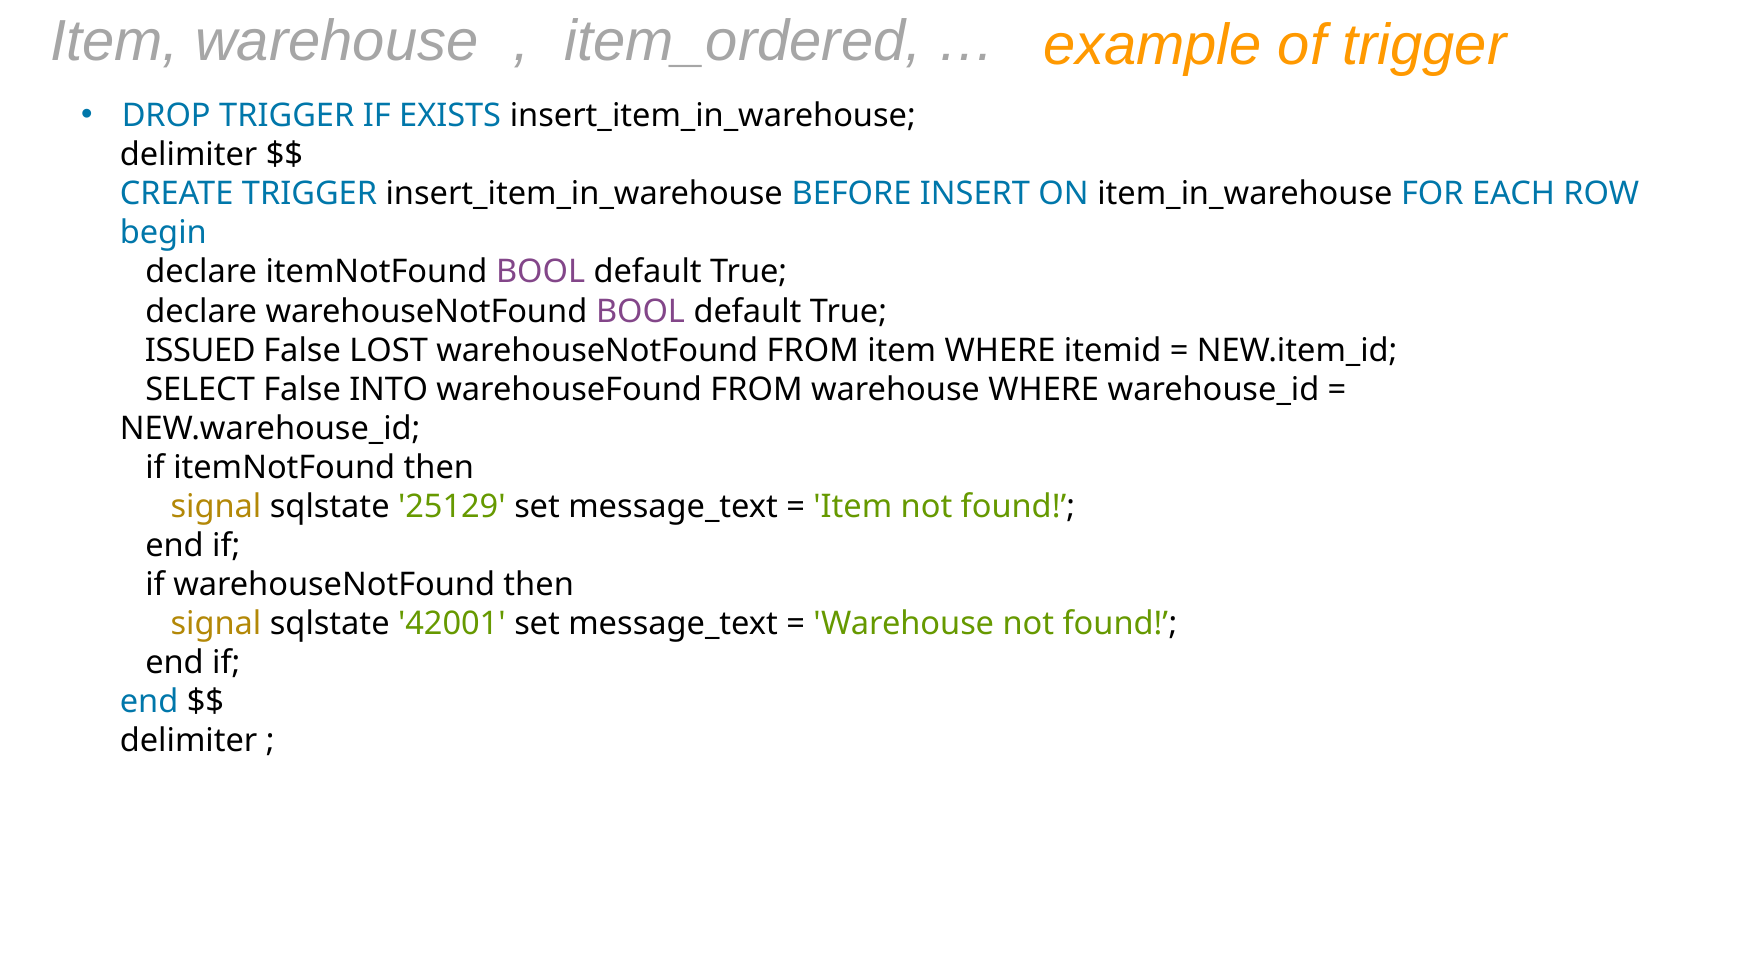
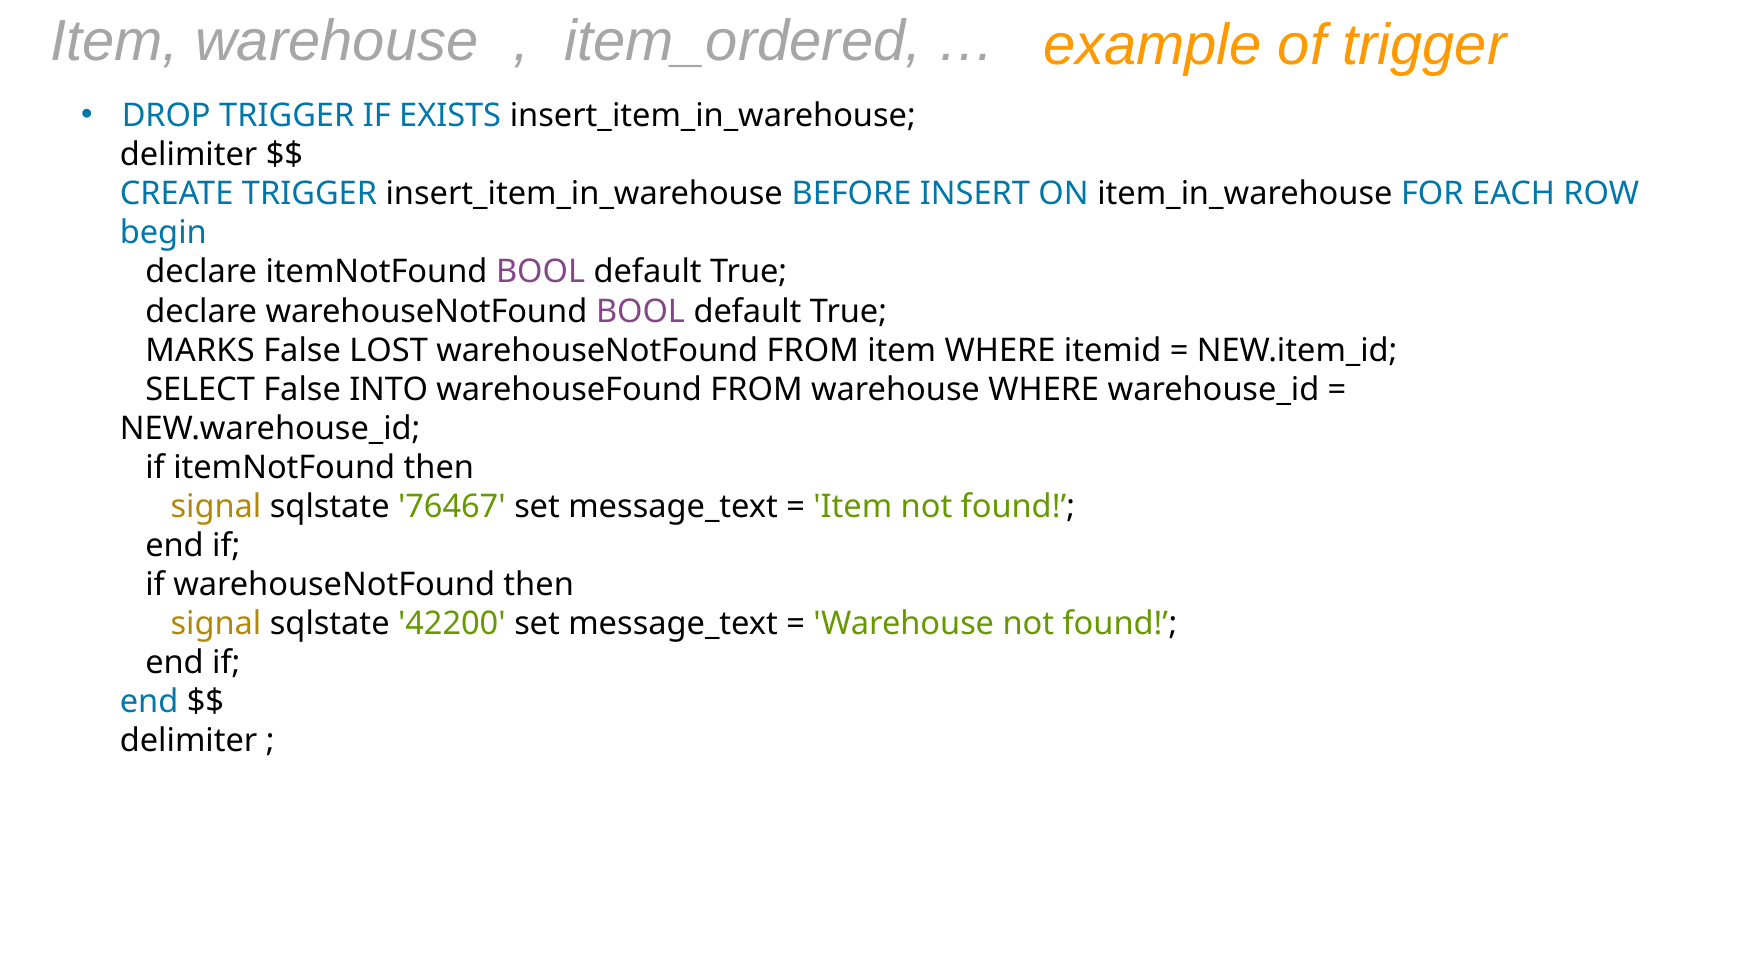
ISSUED: ISSUED -> MARKS (200, 350)
25129: 25129 -> 76467 (452, 507)
42001: 42001 -> 42200 (452, 624)
